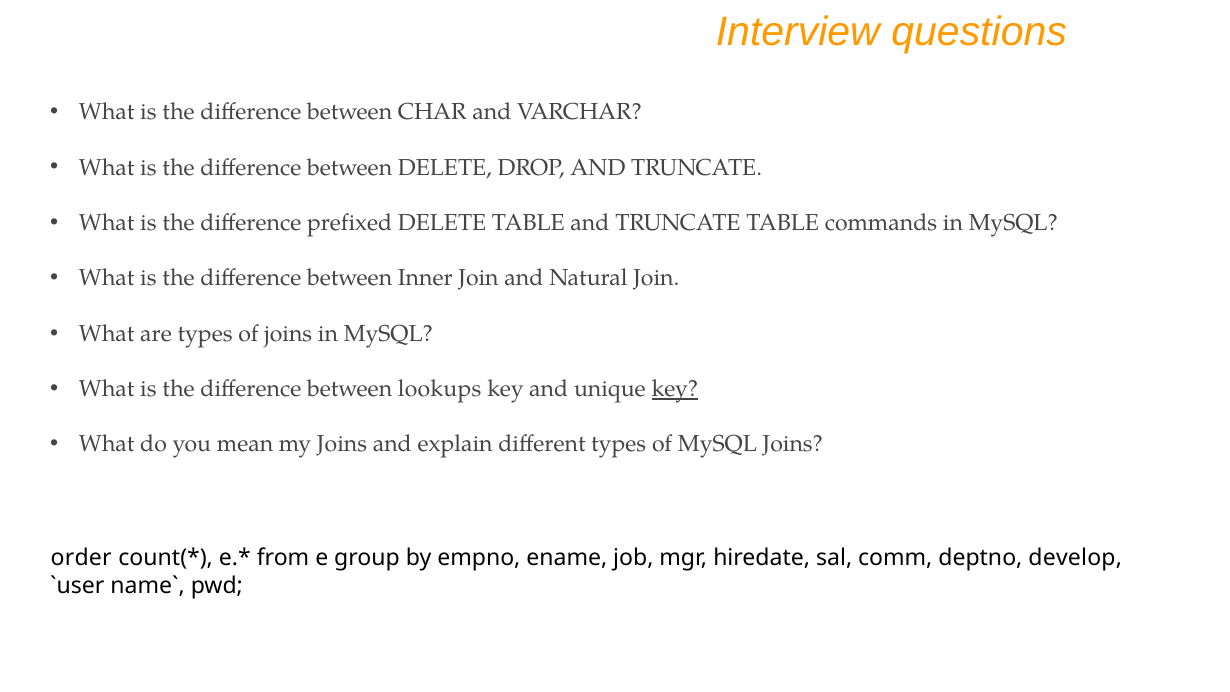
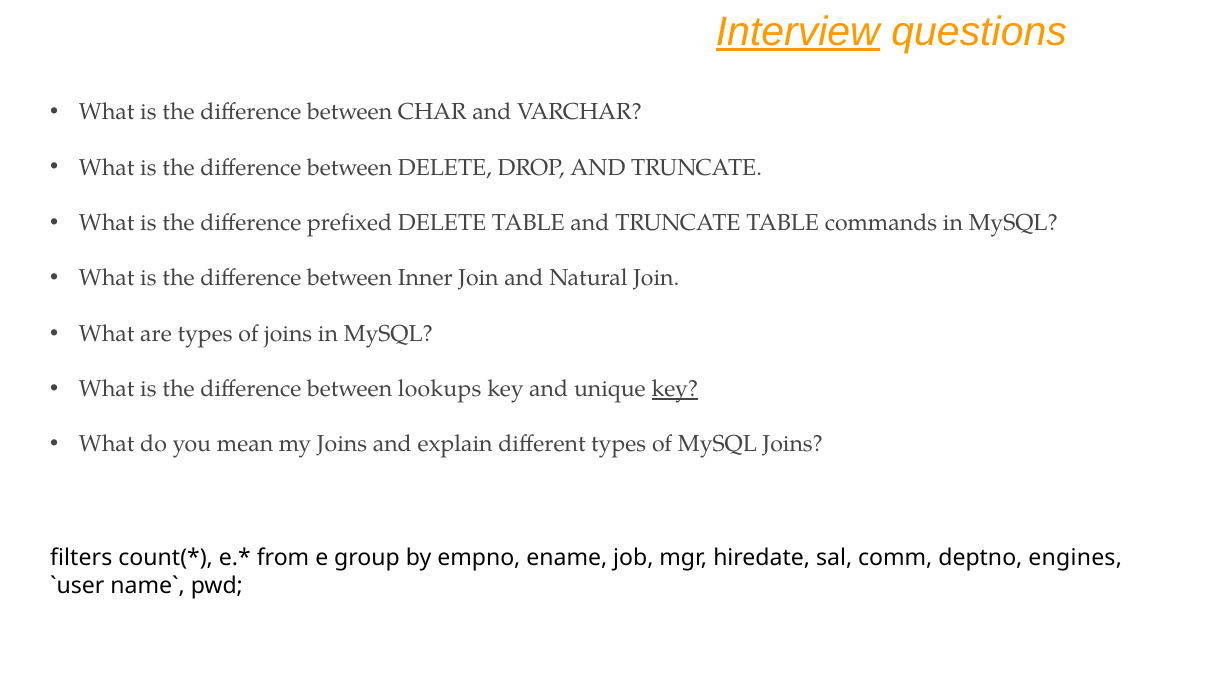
Interview underline: none -> present (798, 32)
order: order -> filters (81, 558)
develop: develop -> engines (1075, 558)
